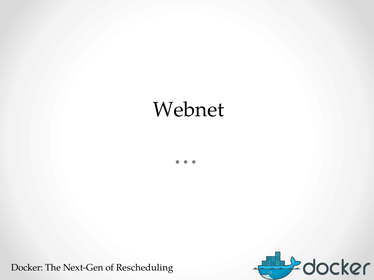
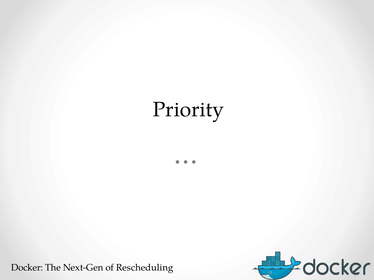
Webnet: Webnet -> Priority (188, 110)
